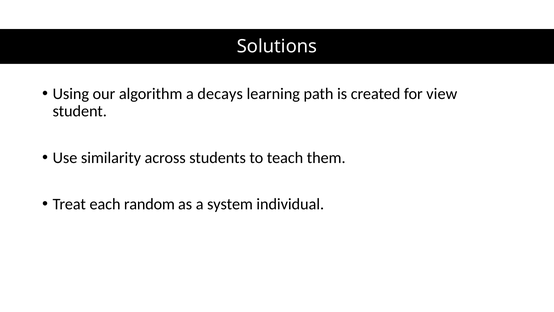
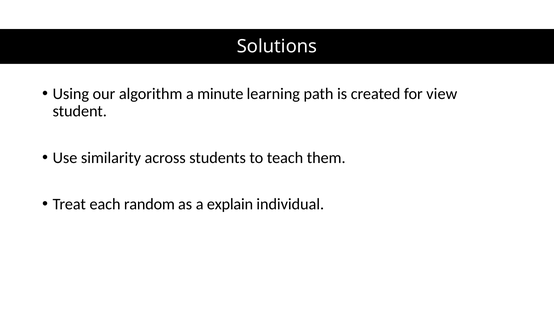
decays: decays -> minute (220, 94)
system: system -> explain (230, 204)
